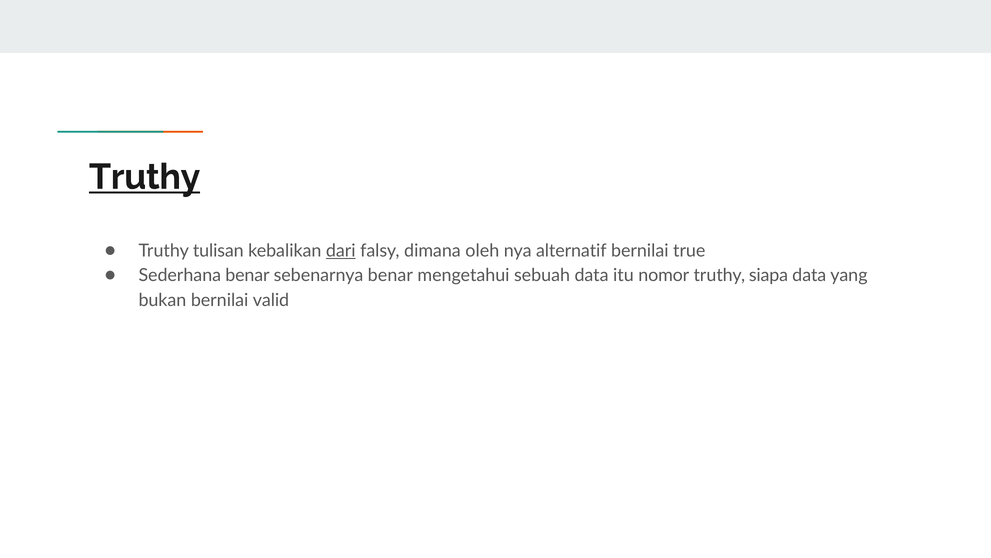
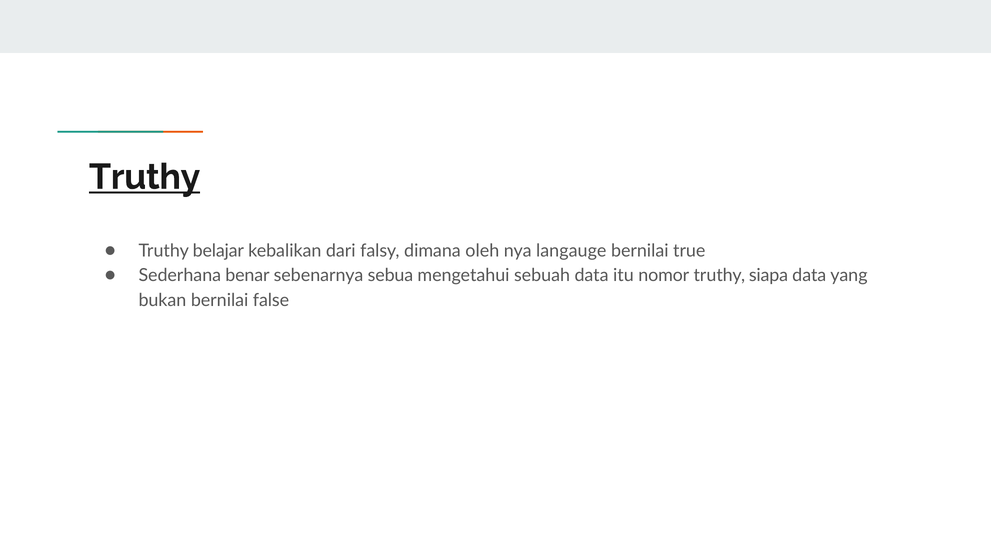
tulisan: tulisan -> belajar (218, 250)
dari underline: present -> none (341, 250)
alternatif: alternatif -> langauge (571, 250)
sebenarnya benar: benar -> sebua (390, 275)
valid: valid -> false (271, 300)
